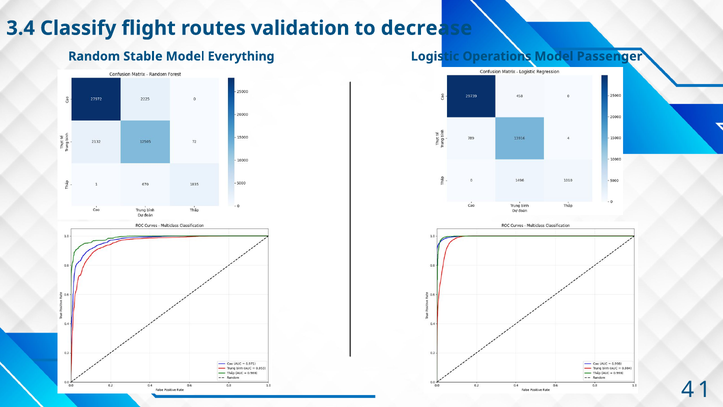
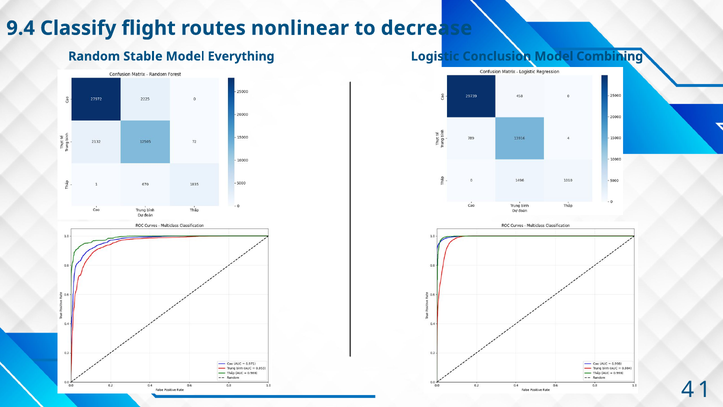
3.4: 3.4 -> 9.4 (21, 28)
validation: validation -> nonlinear (300, 28)
Operations: Operations -> Conclusion (497, 56)
Passenger: Passenger -> Combining (610, 56)
